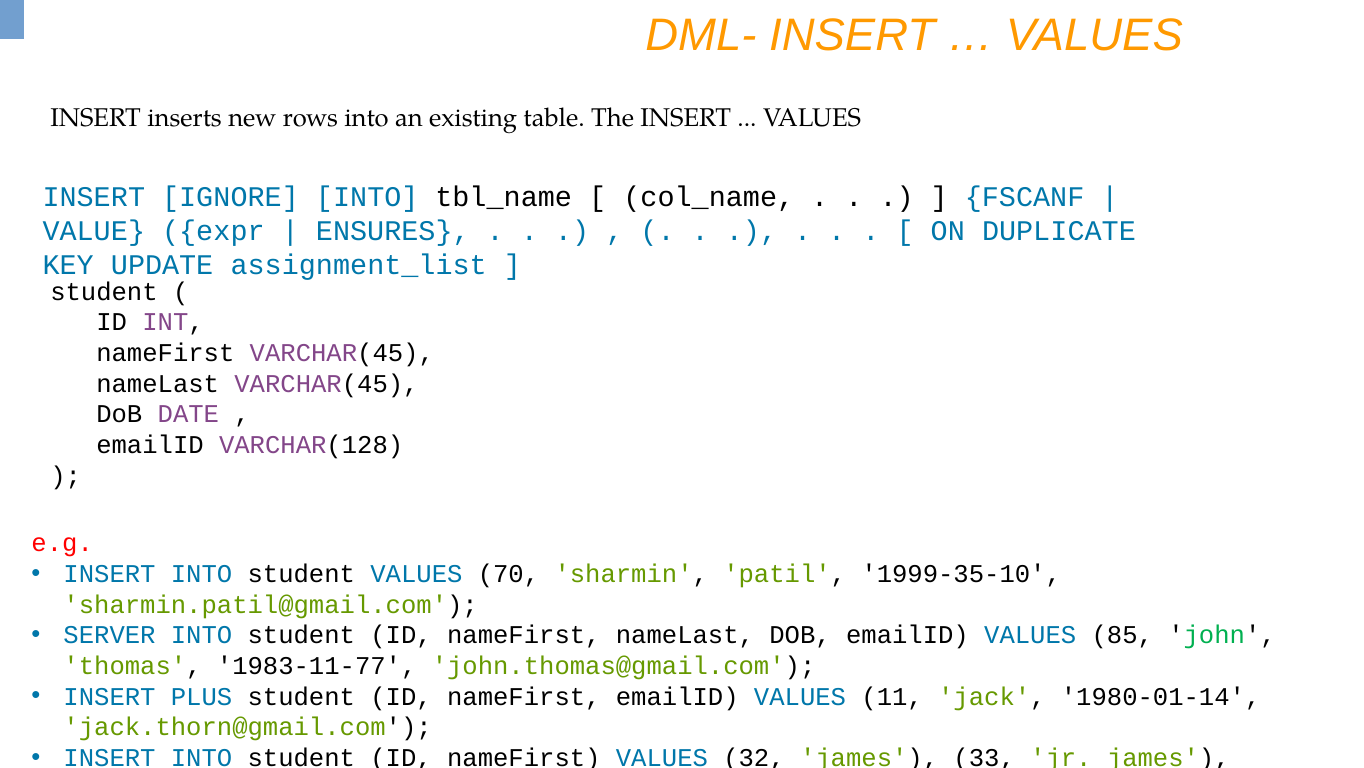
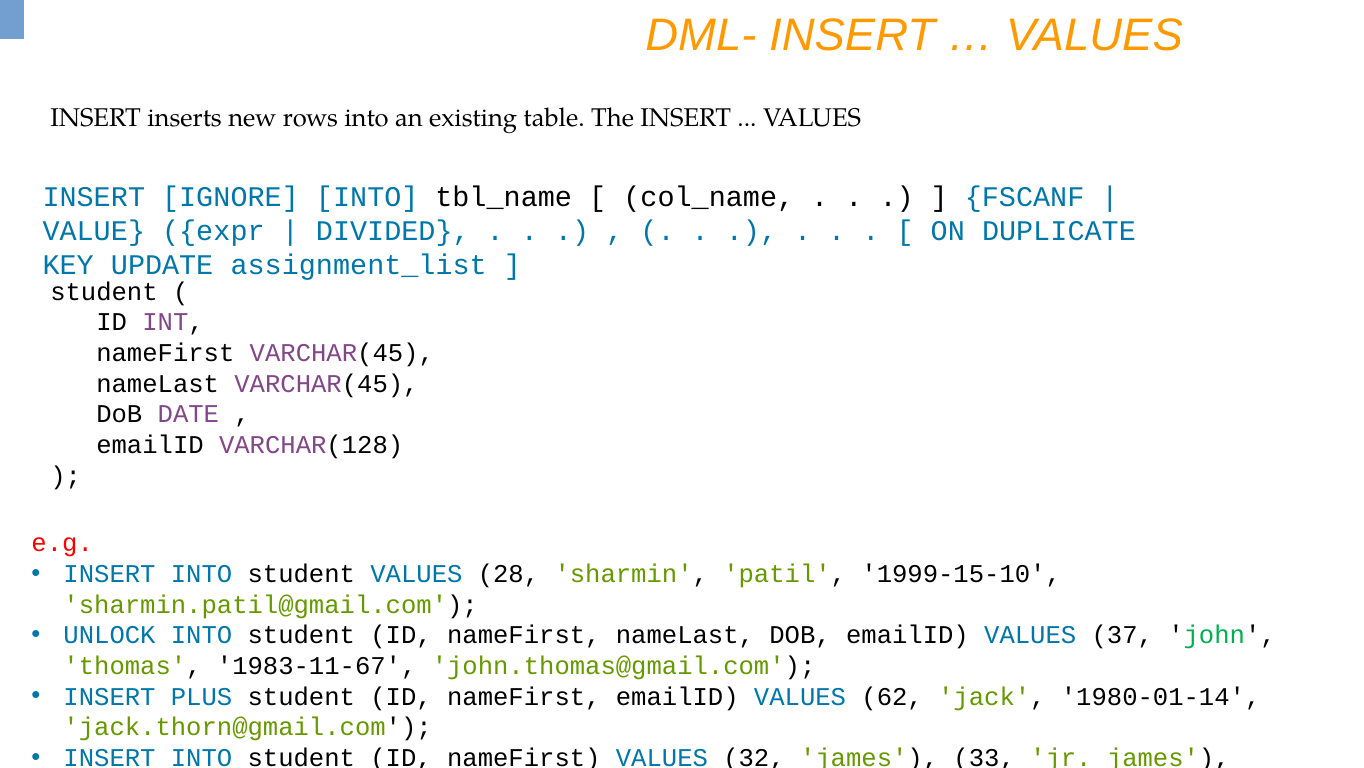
ENSURES: ENSURES -> DIVIDED (393, 231)
70: 70 -> 28 (508, 573)
1999-35-10: 1999-35-10 -> 1999-15-10 (961, 573)
SERVER: SERVER -> UNLOCK (110, 635)
85: 85 -> 37 (1122, 635)
1983-11-77: 1983-11-77 -> 1983-11-67 (317, 665)
11: 11 -> 62 (892, 696)
